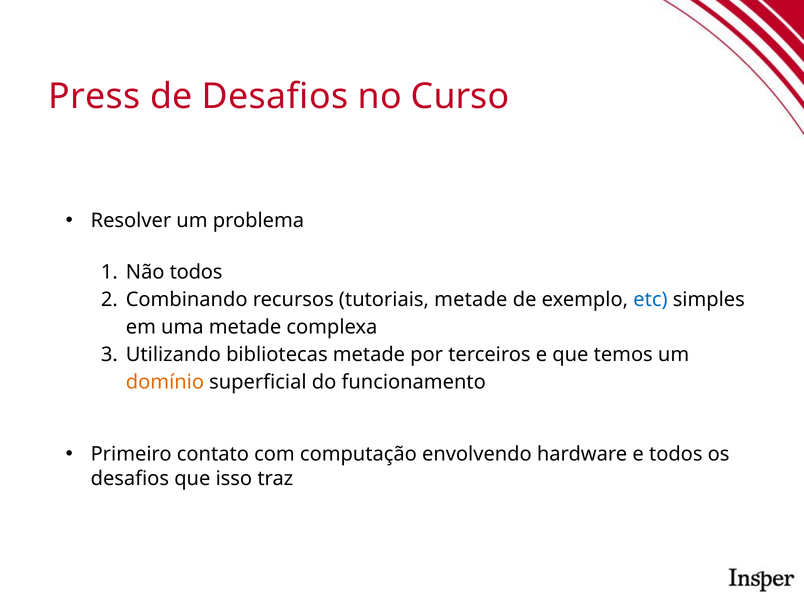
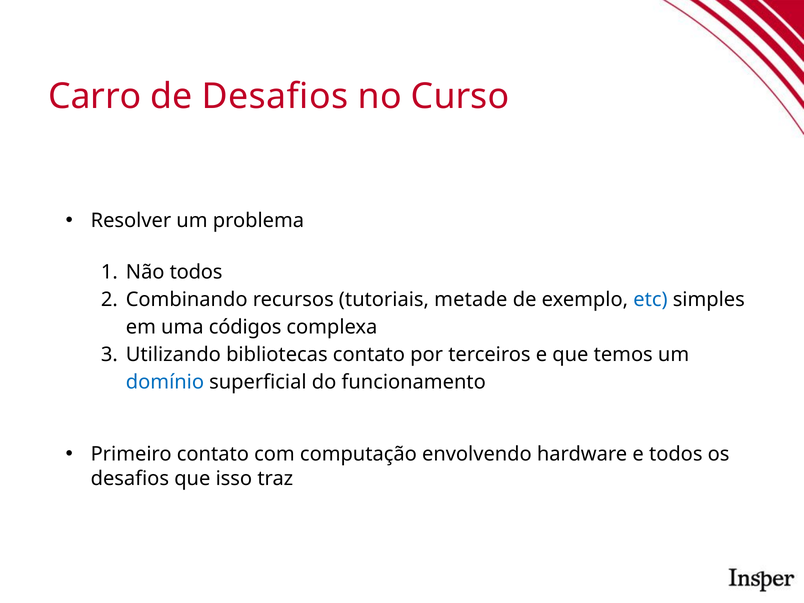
Press: Press -> Carro (95, 97)
uma metade: metade -> códigos (245, 327)
bibliotecas metade: metade -> contato (369, 354)
domínio colour: orange -> blue (165, 382)
